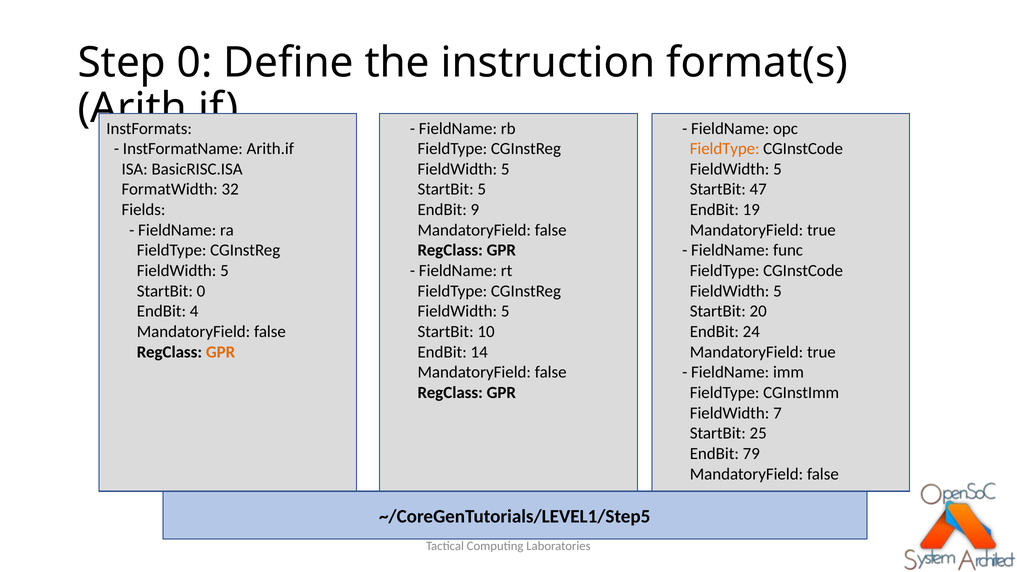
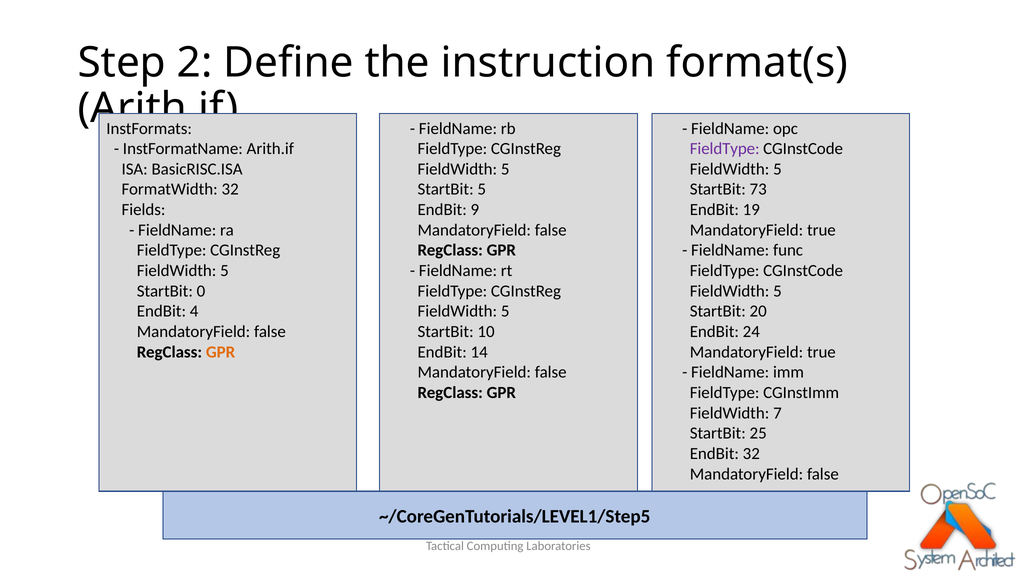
Step 0: 0 -> 2 (195, 63)
FieldType colour: orange -> purple (725, 149)
47: 47 -> 73 (758, 189)
EndBit 79: 79 -> 32 (751, 454)
